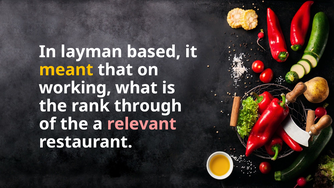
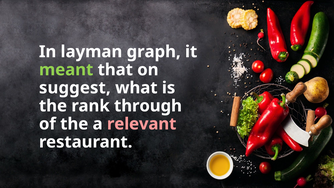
based: based -> graph (154, 52)
meant colour: yellow -> light green (66, 70)
working: working -> suggest (75, 88)
